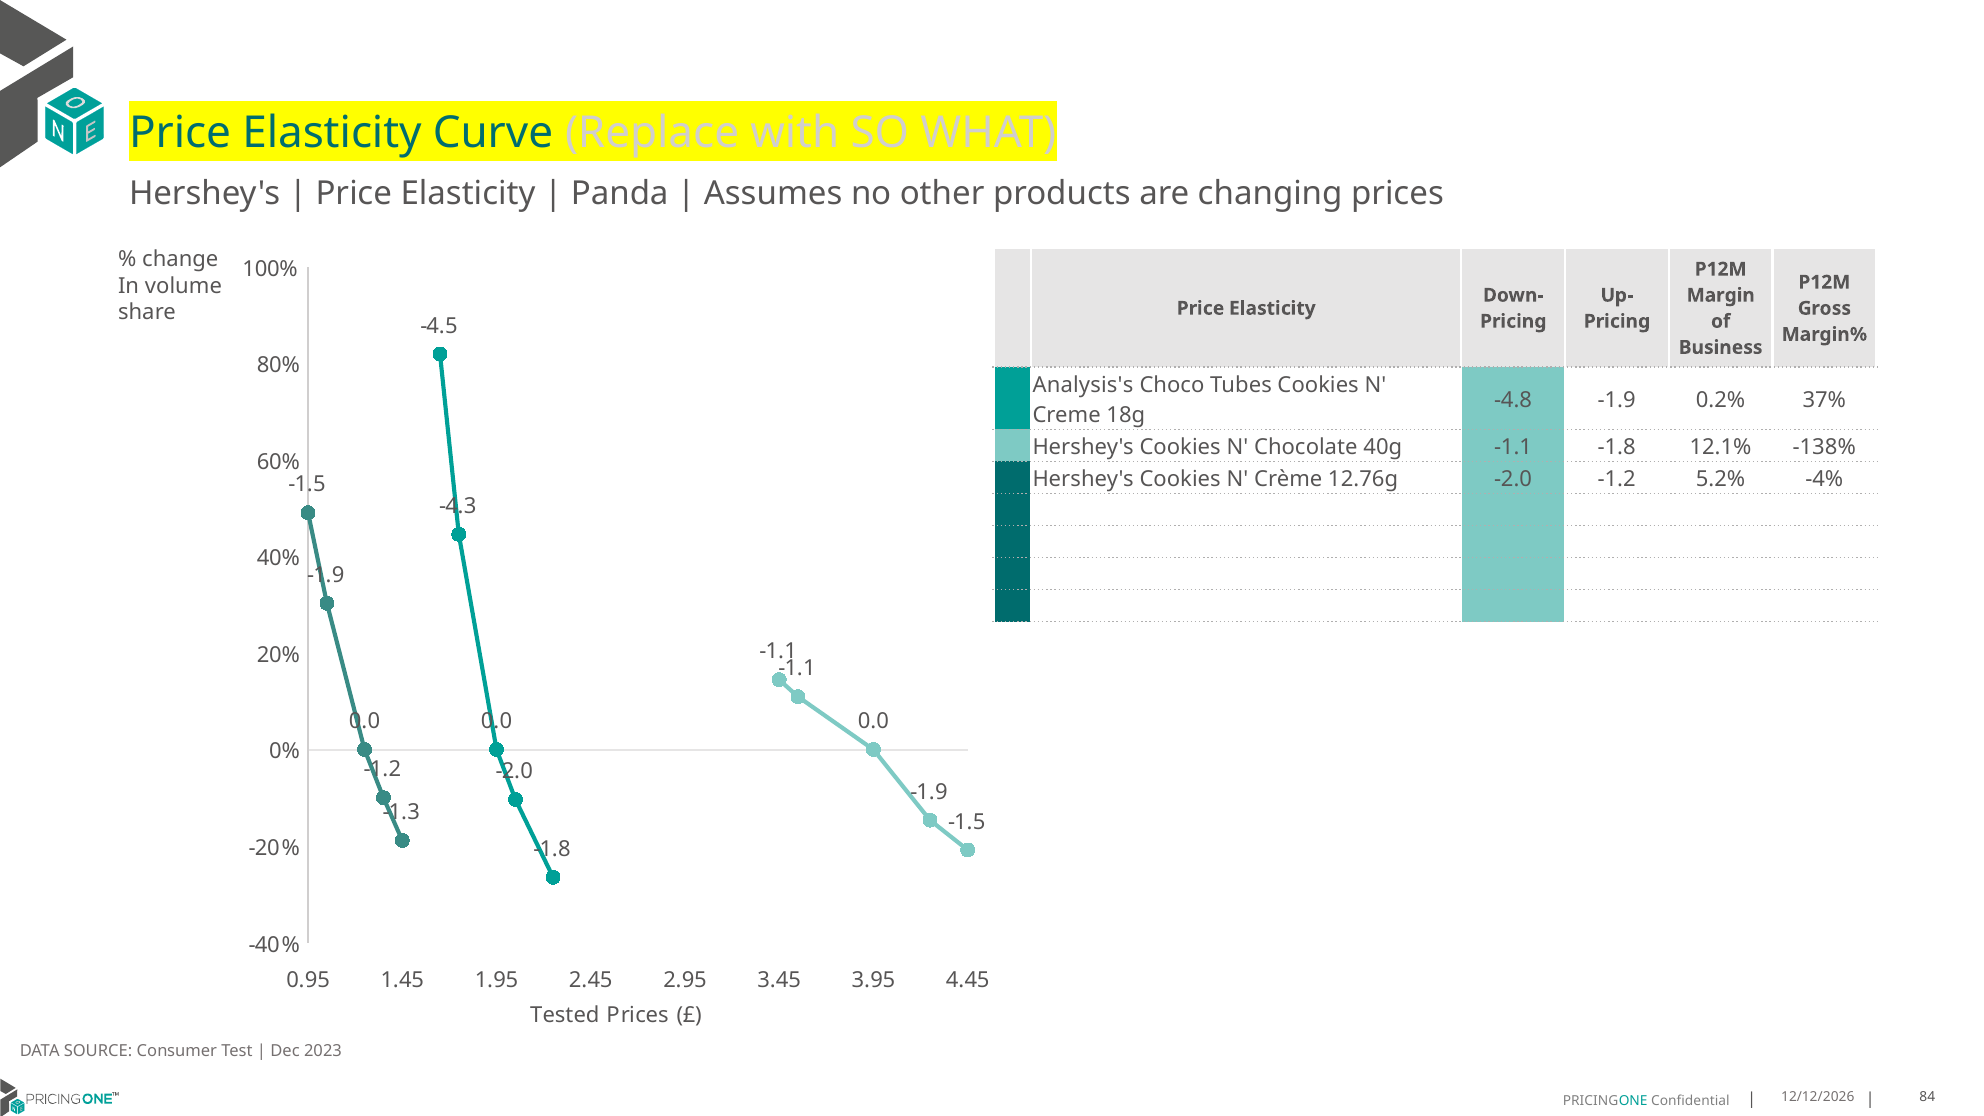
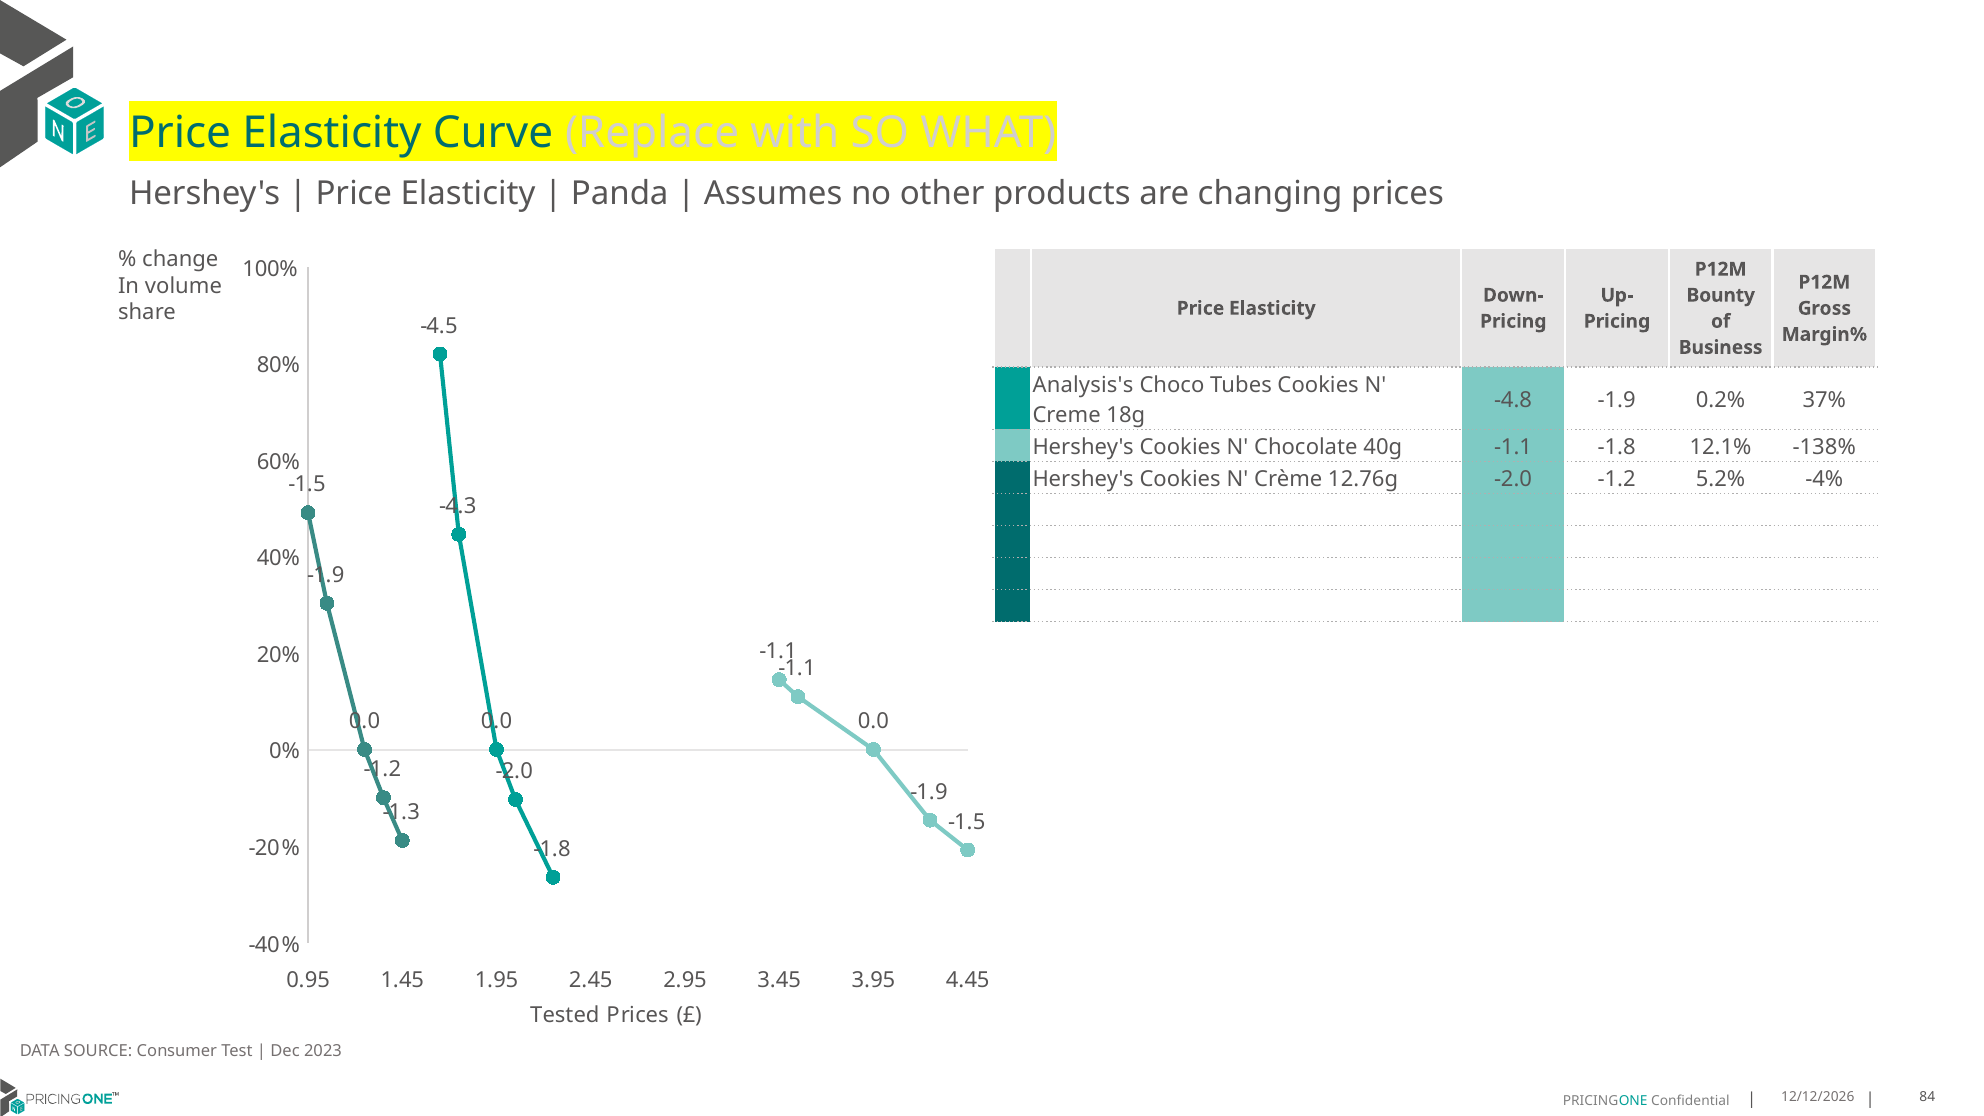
Margin: Margin -> Bounty (1721, 295)
